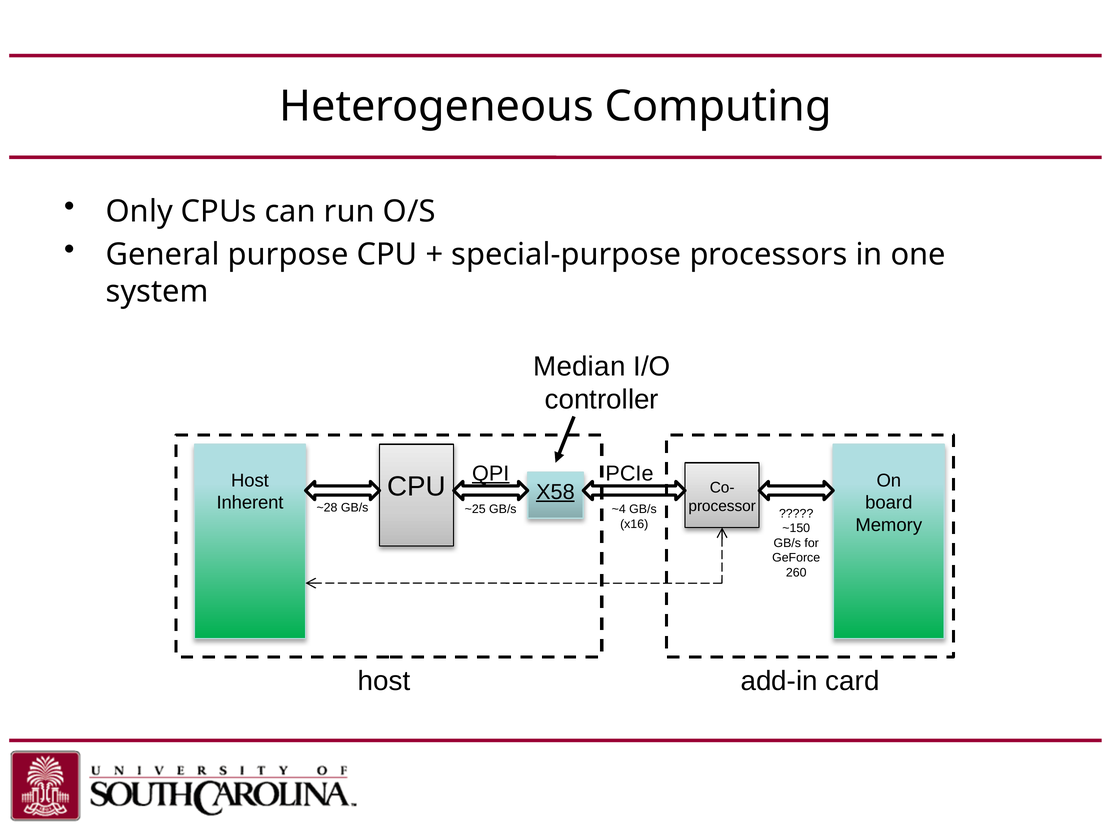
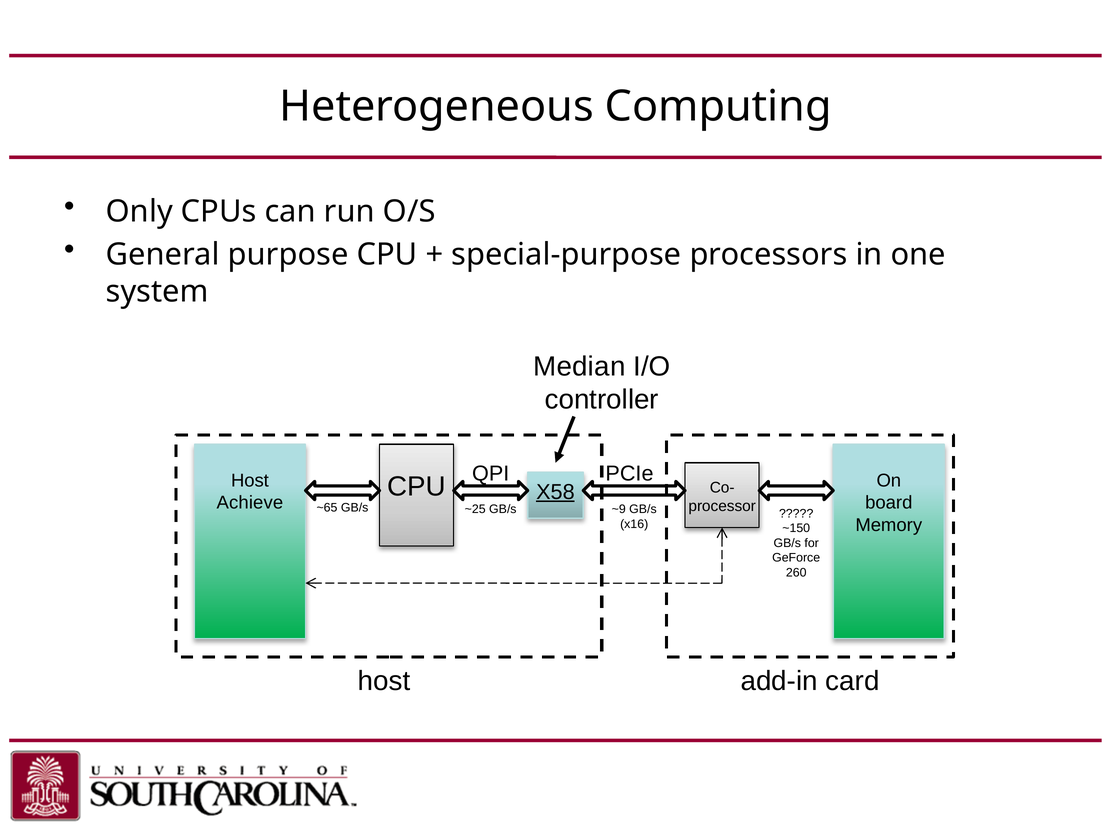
QPI underline: present -> none (491, 474)
Inherent: Inherent -> Achieve (250, 503)
~28: ~28 -> ~65 (327, 508)
~4: ~4 -> ~9 (619, 510)
